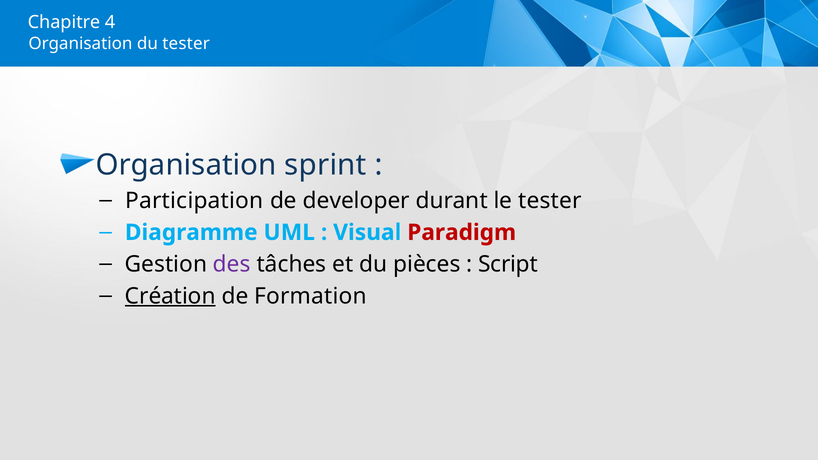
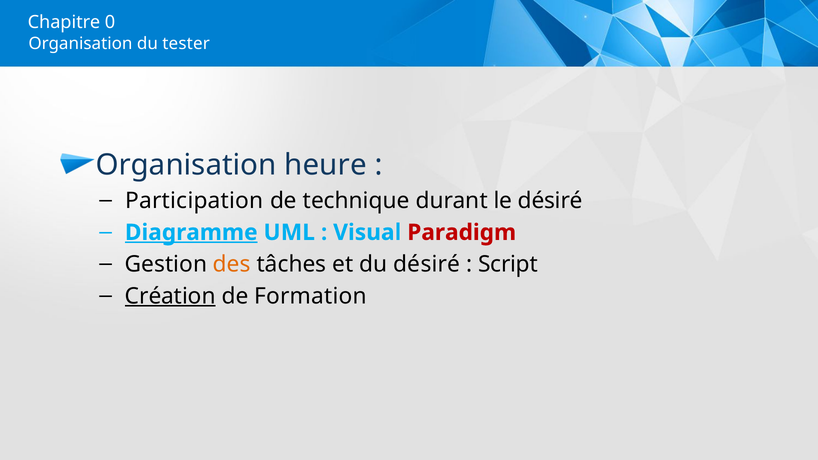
4: 4 -> 0 (110, 22)
sprint: sprint -> heure (325, 165)
developer: developer -> technique (356, 201)
le tester: tester -> désiré (550, 201)
Diagramme underline: none -> present (191, 233)
des colour: purple -> orange (232, 264)
du pièces: pièces -> désiré (427, 264)
